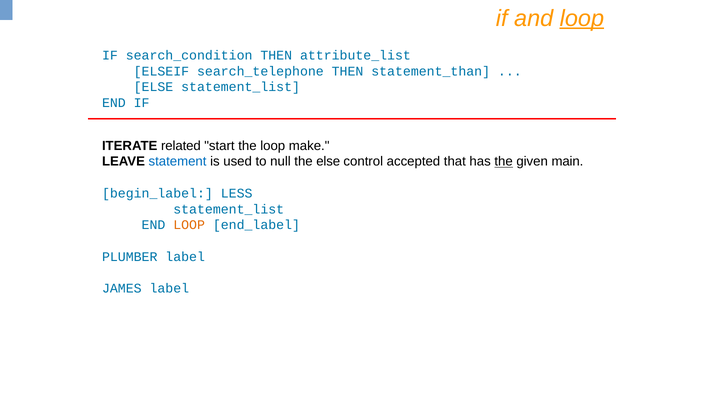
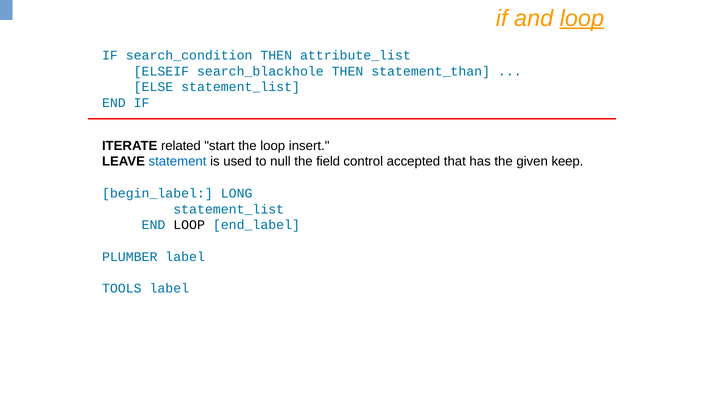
search_telephone: search_telephone -> search_blackhole (260, 71)
make: make -> insert (309, 146)
the else: else -> field (328, 162)
the underline: present -> none (504, 162)
main: main -> keep (567, 162)
LESS: LESS -> LONG (237, 193)
LOOP colour: orange -> black (189, 225)
JAMES: JAMES -> TOOLS (122, 288)
